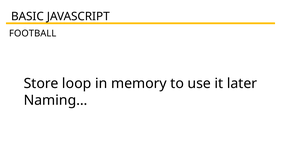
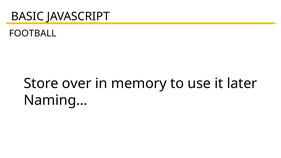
loop: loop -> over (77, 83)
